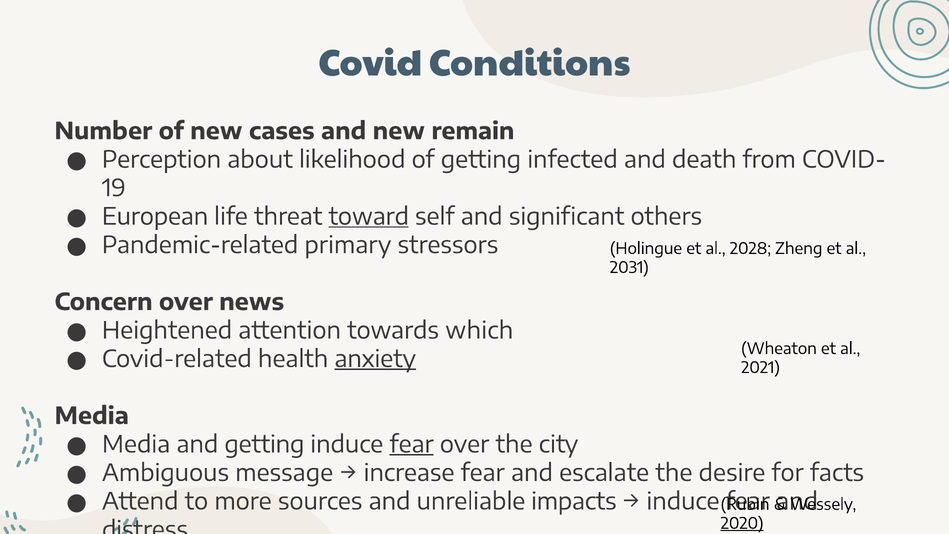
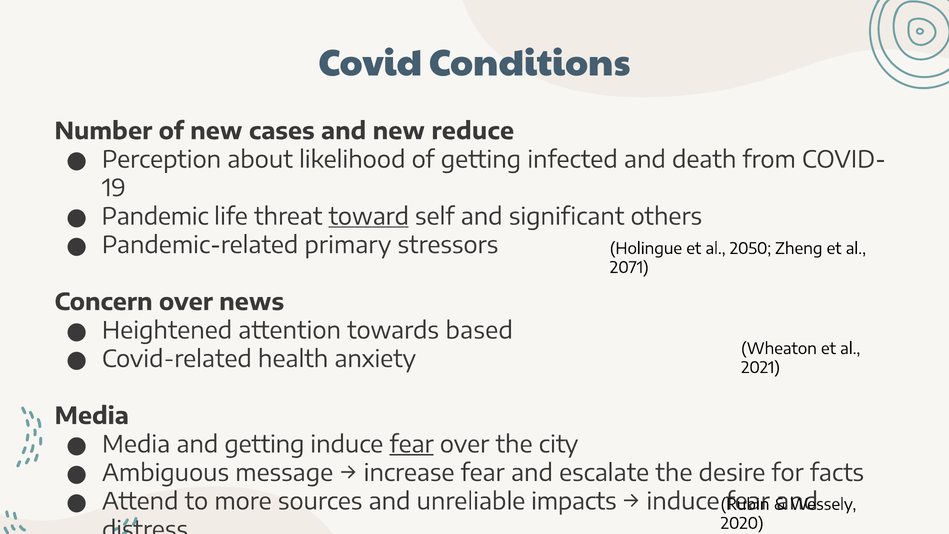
remain: remain -> reduce (473, 131)
European: European -> Pandemic (155, 217)
2028: 2028 -> 2050 (750, 249)
2031: 2031 -> 2071 (629, 268)
which: which -> based (479, 331)
anxiety underline: present -> none (375, 359)
2020 underline: present -> none (742, 523)
